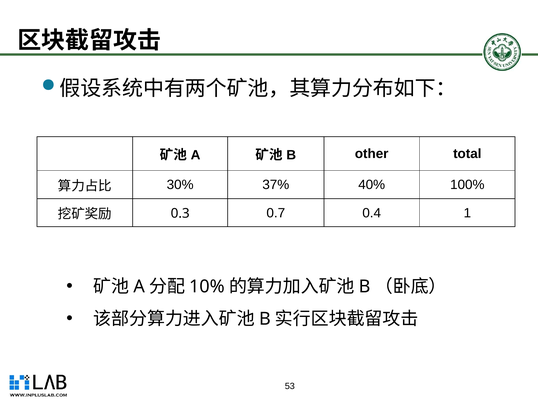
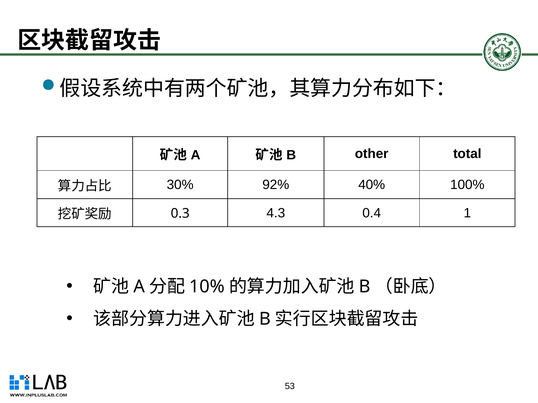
37%: 37% -> 92% (276, 185)
0.7: 0.7 -> 4.3 (276, 213)
